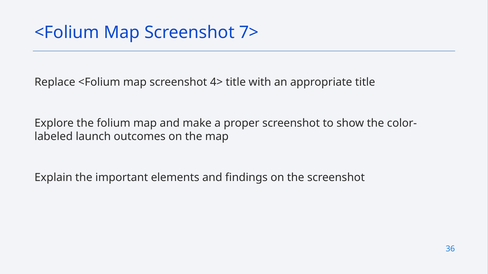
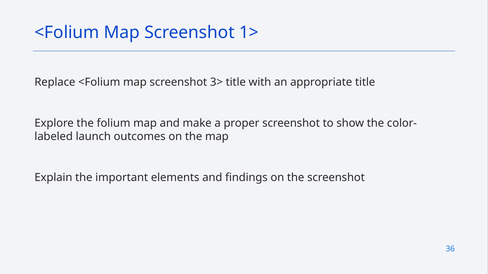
7>: 7> -> 1> (249, 33)
4>: 4> -> 3> (216, 82)
